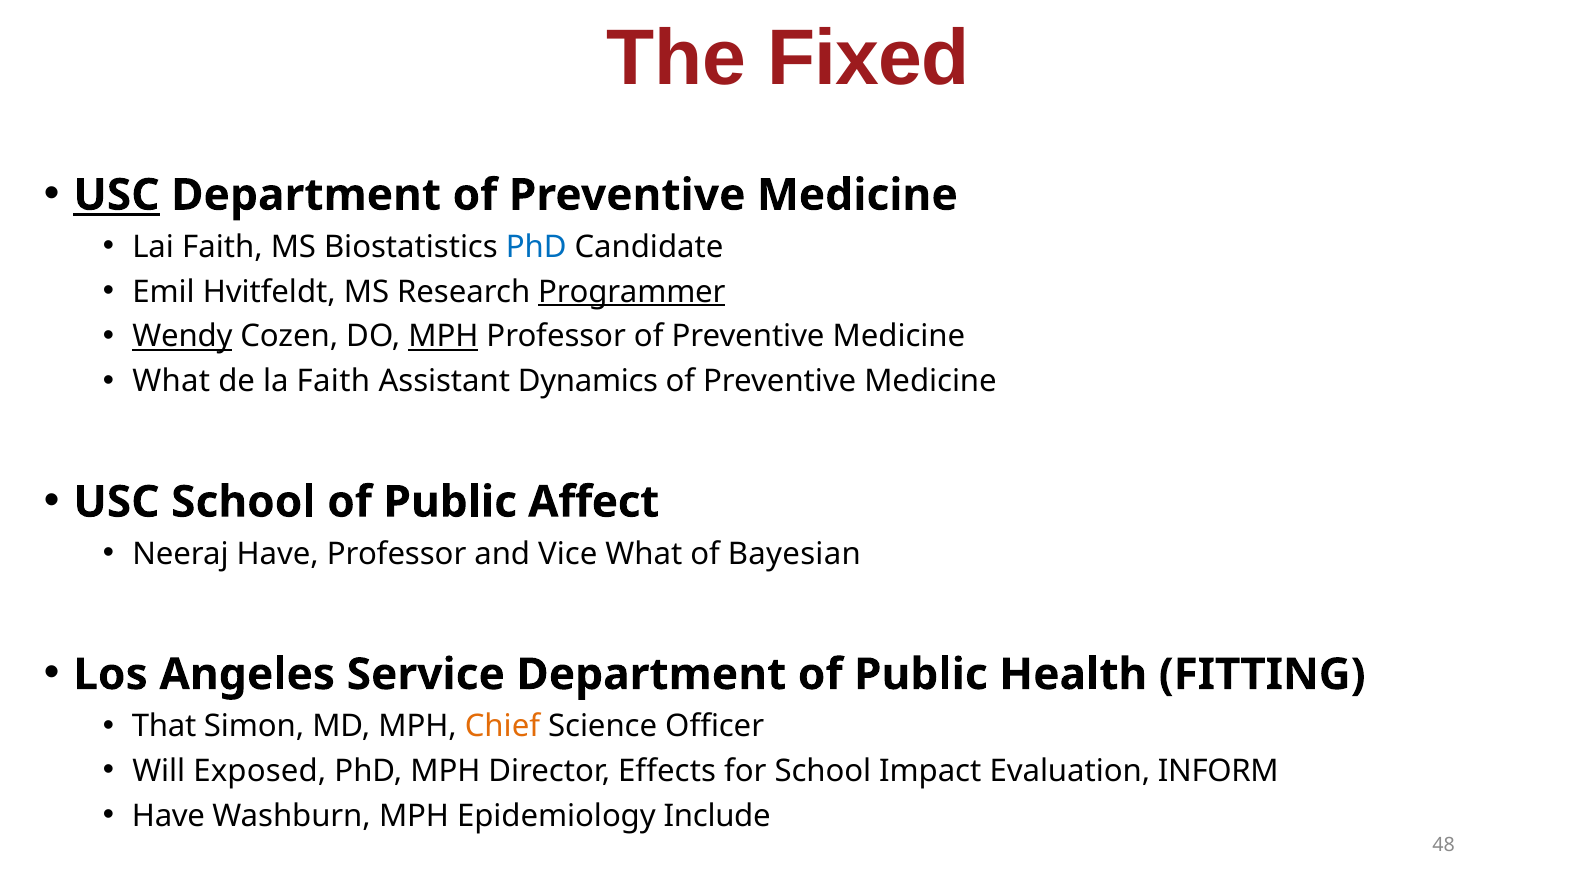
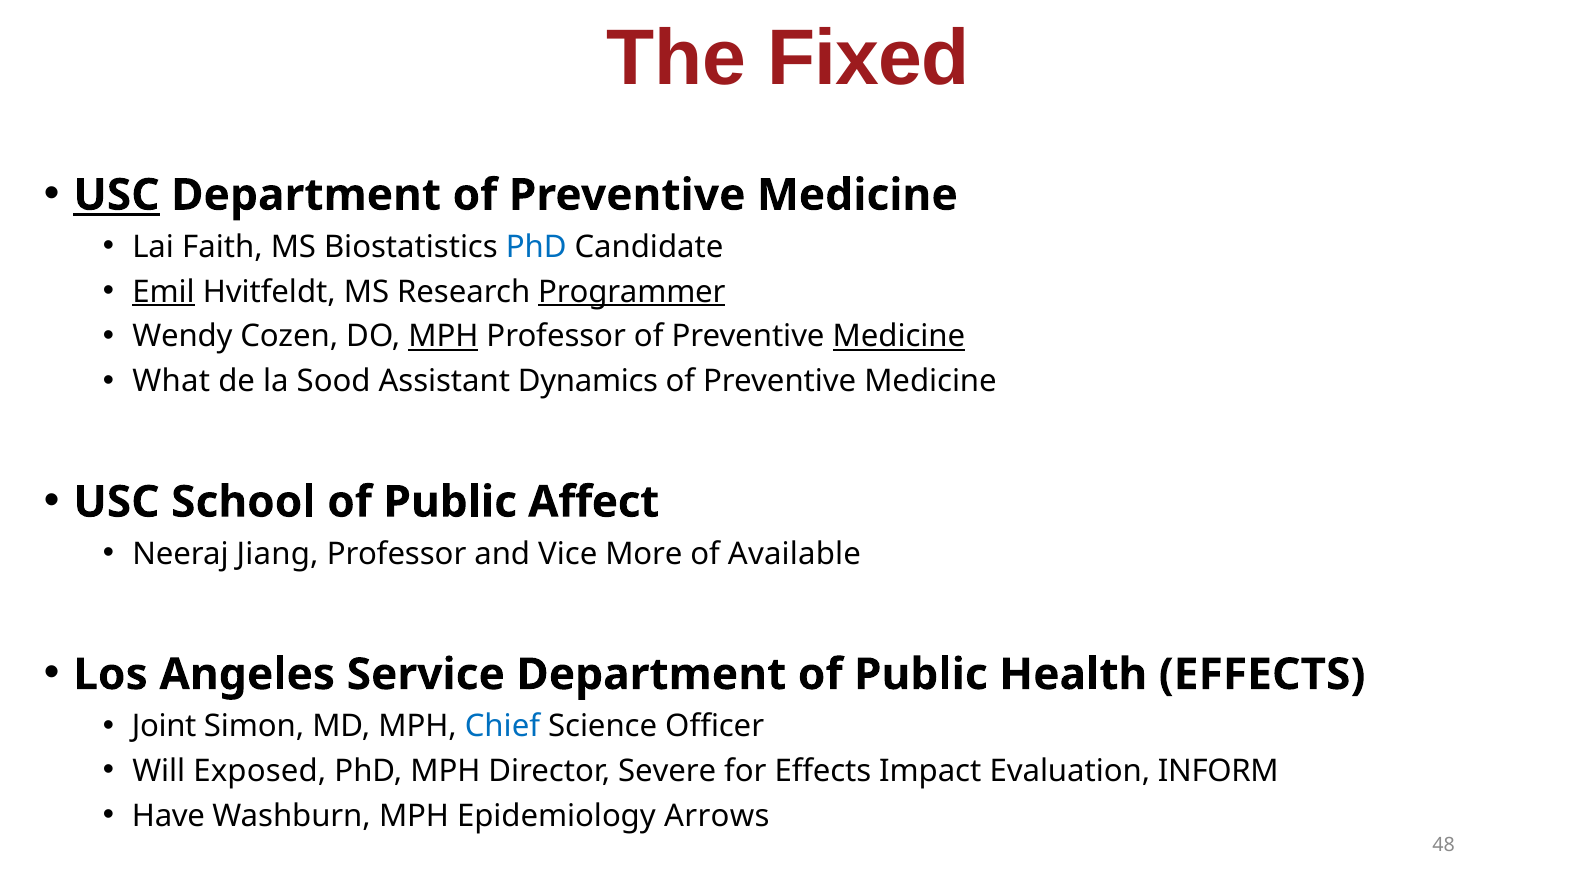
Emil underline: none -> present (164, 292)
Wendy underline: present -> none (182, 337)
Medicine underline: none -> present (899, 337)
la Faith: Faith -> Sood (334, 381)
Neeraj Have: Have -> Jiang (278, 554)
Vice What: What -> More (644, 554)
Bayesian: Bayesian -> Available (794, 554)
Health FITTING: FITTING -> EFFECTS (1262, 674)
That: That -> Joint (164, 726)
Chief colour: orange -> blue (502, 726)
Effects: Effects -> Severe (667, 771)
for School: School -> Effects (823, 771)
Include: Include -> Arrows (717, 816)
